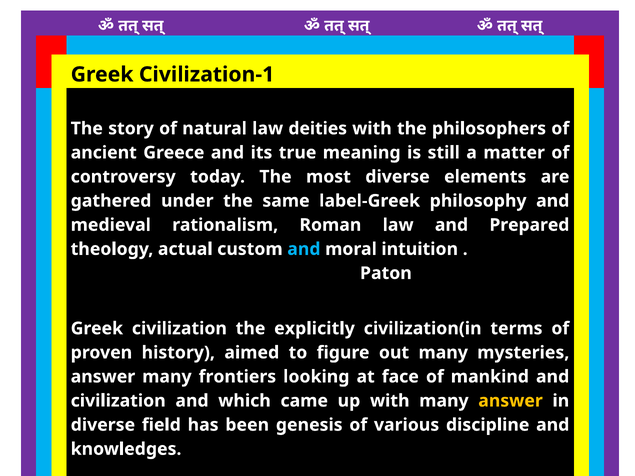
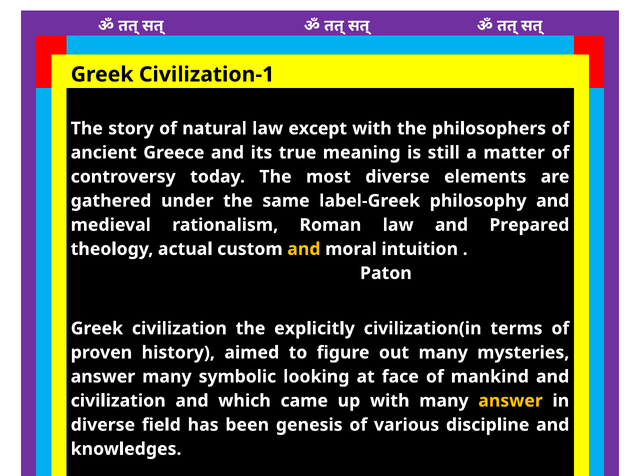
deities: deities -> except (318, 129)
and colour: light blue -> yellow (304, 249)
frontiers: frontiers -> symbolic (237, 377)
